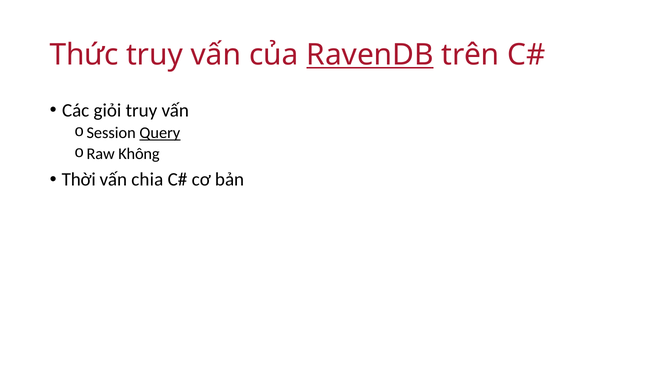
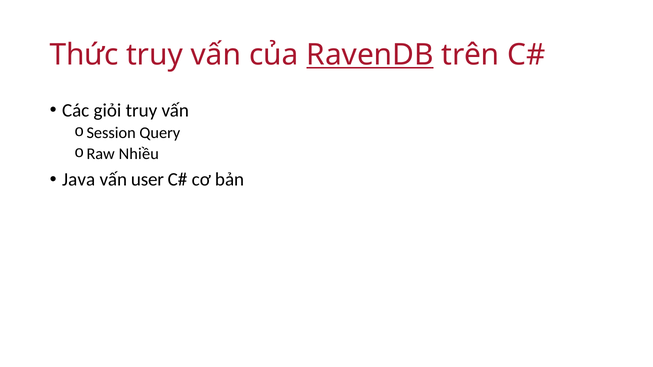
Query underline: present -> none (160, 133)
Không: Không -> Nhiều (139, 154)
Thời: Thời -> Java (79, 180)
chia: chia -> user (147, 180)
